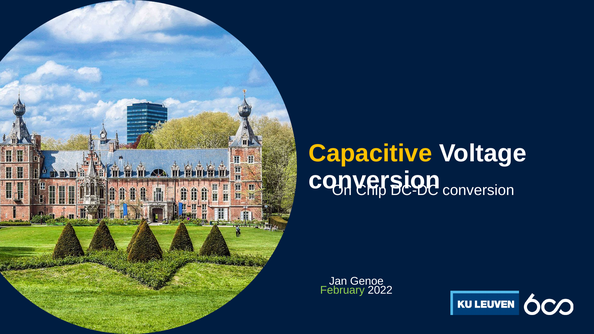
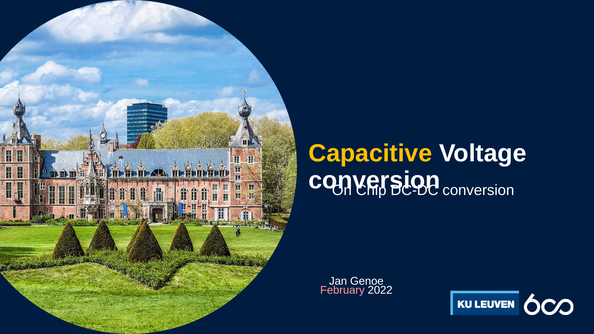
February colour: light green -> pink (342, 290)
